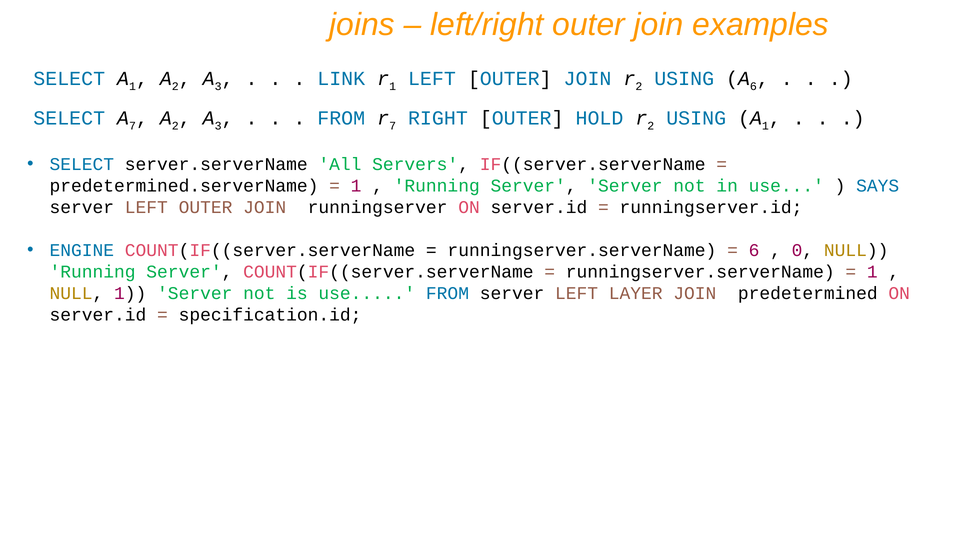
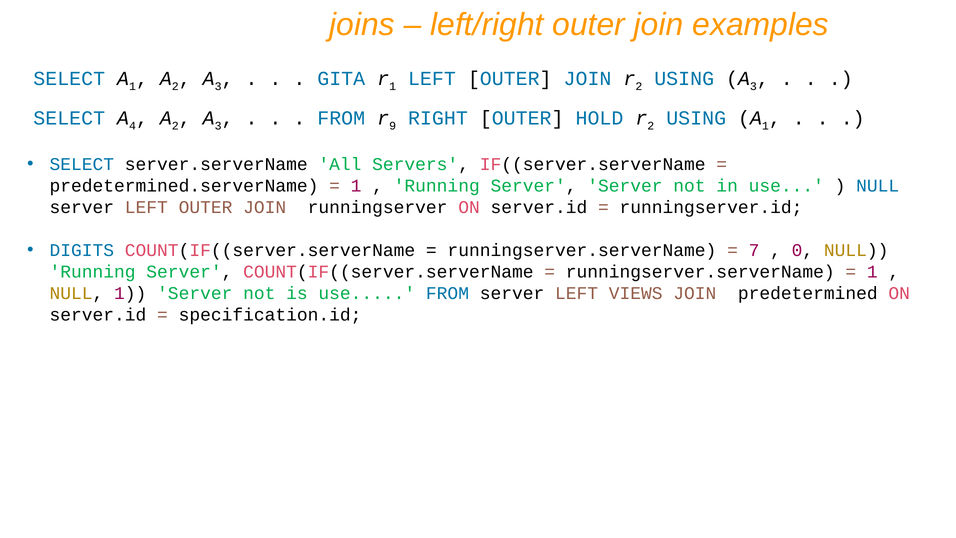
LINK: LINK -> GITA (341, 79)
6: 6 -> 3 (753, 87)
7: 7 -> 4 (133, 126)
7: 7 -> 9 (393, 126)
SAYS: SAYS -> NULL (878, 186)
ENGINE: ENGINE -> DIGITS (82, 250)
6: 6 -> 7 (754, 250)
LAYER: LAYER -> VIEWS (636, 293)
